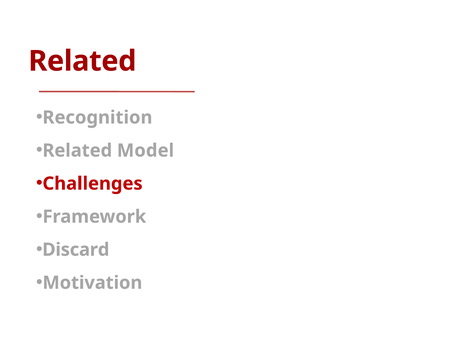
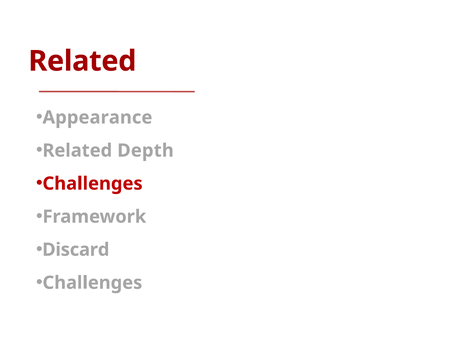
Recognition: Recognition -> Appearance (97, 117)
Model: Model -> Depth (146, 150)
Motivation: Motivation -> Challenges (92, 282)
